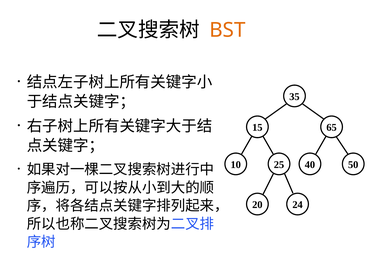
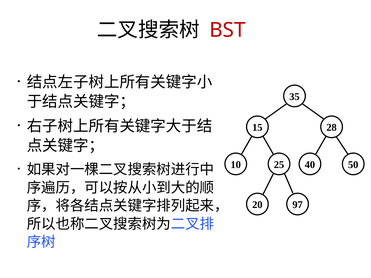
BST colour: orange -> red (227, 30)
65: 65 -> 28 (332, 128)
24: 24 -> 97 (298, 205)
